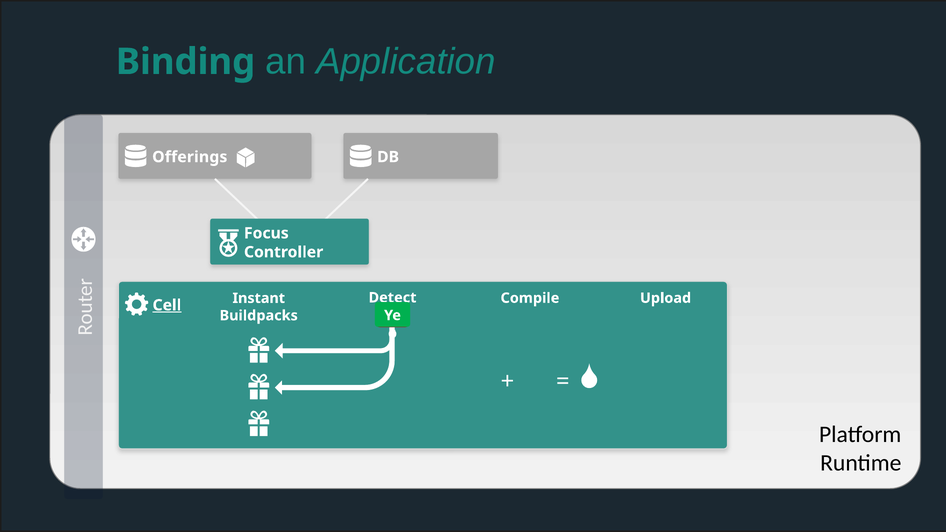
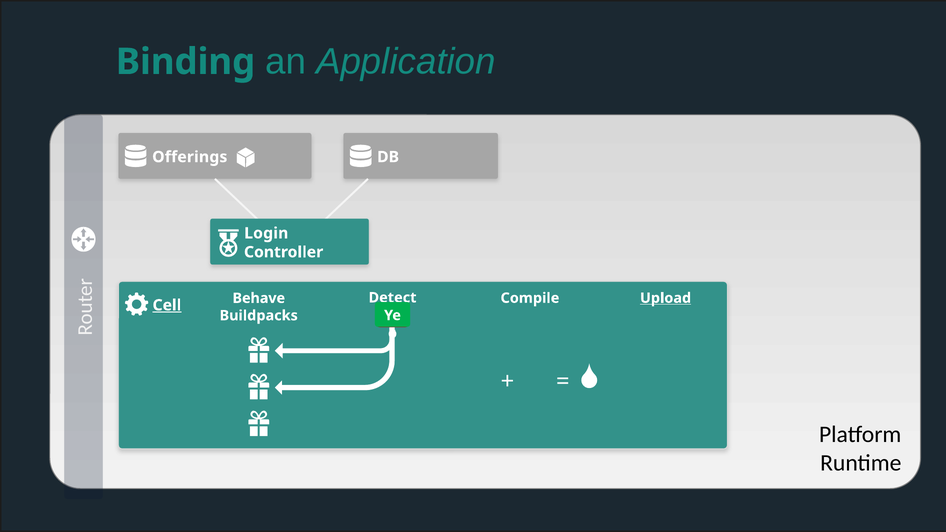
Focus: Focus -> Login (266, 233)
Upload underline: none -> present (666, 298)
Instant: Instant -> Behave (259, 298)
